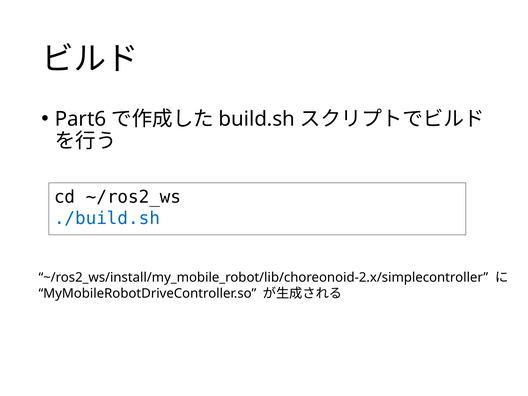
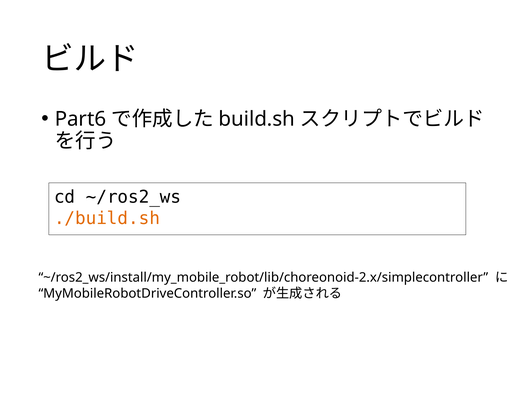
./build.sh colour: blue -> orange (107, 218)
